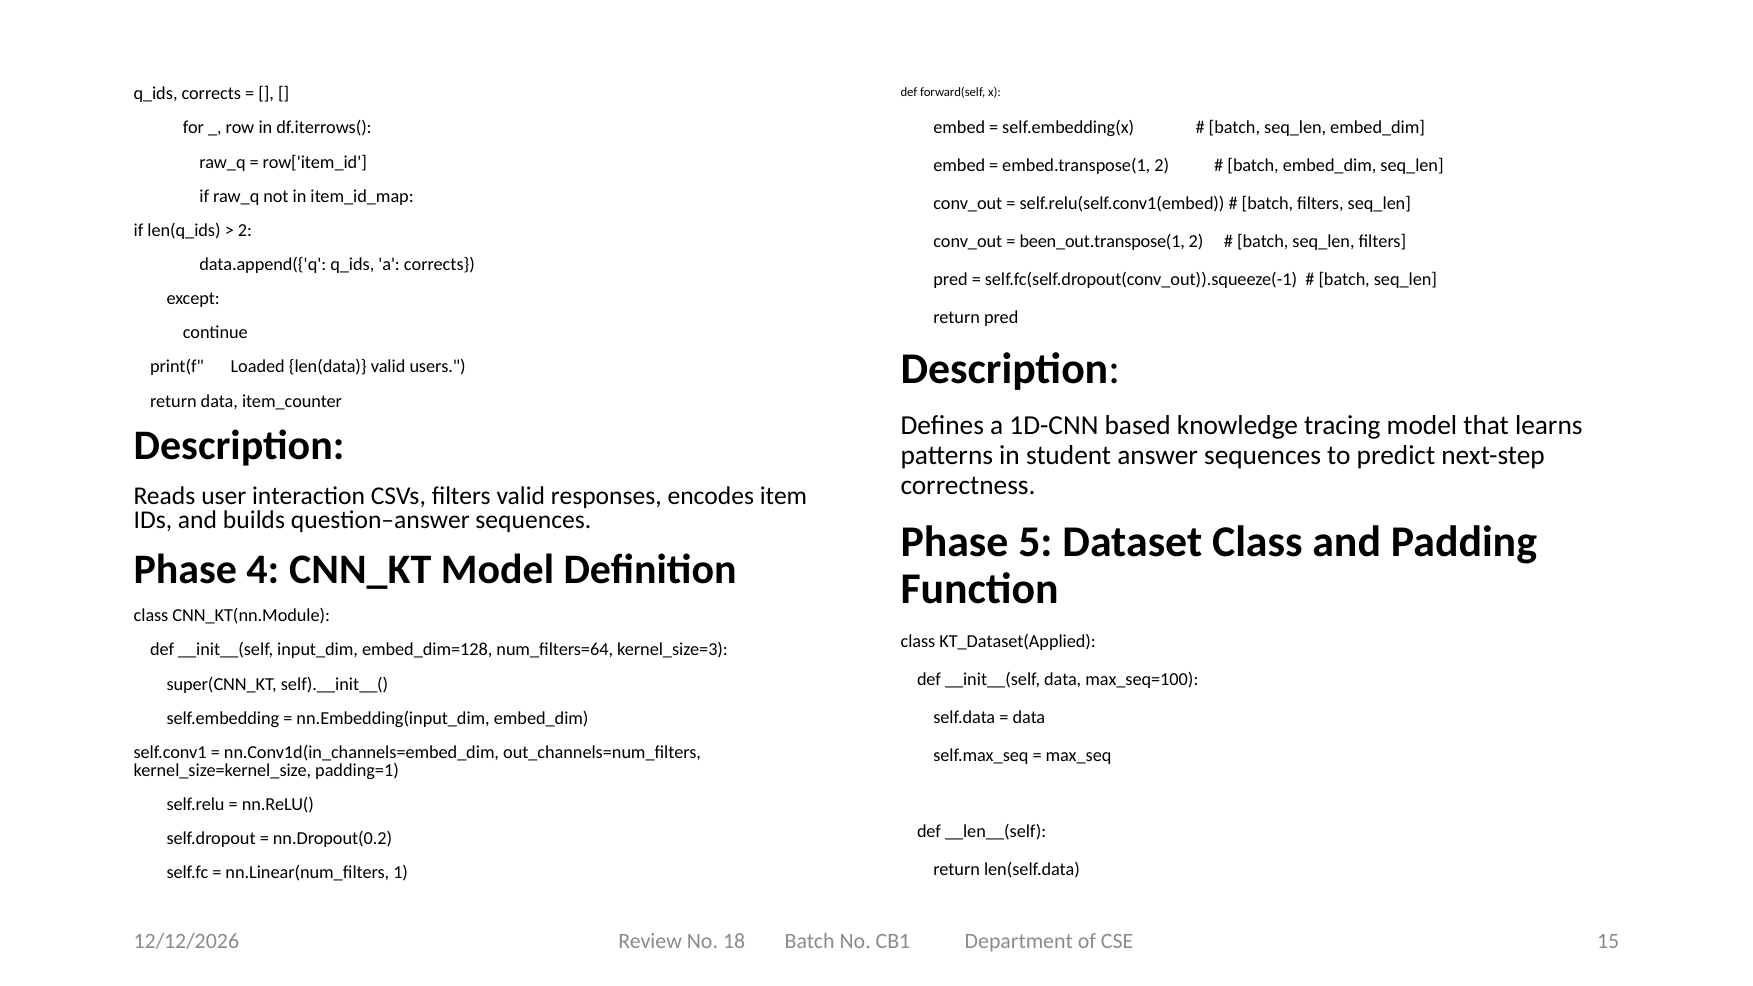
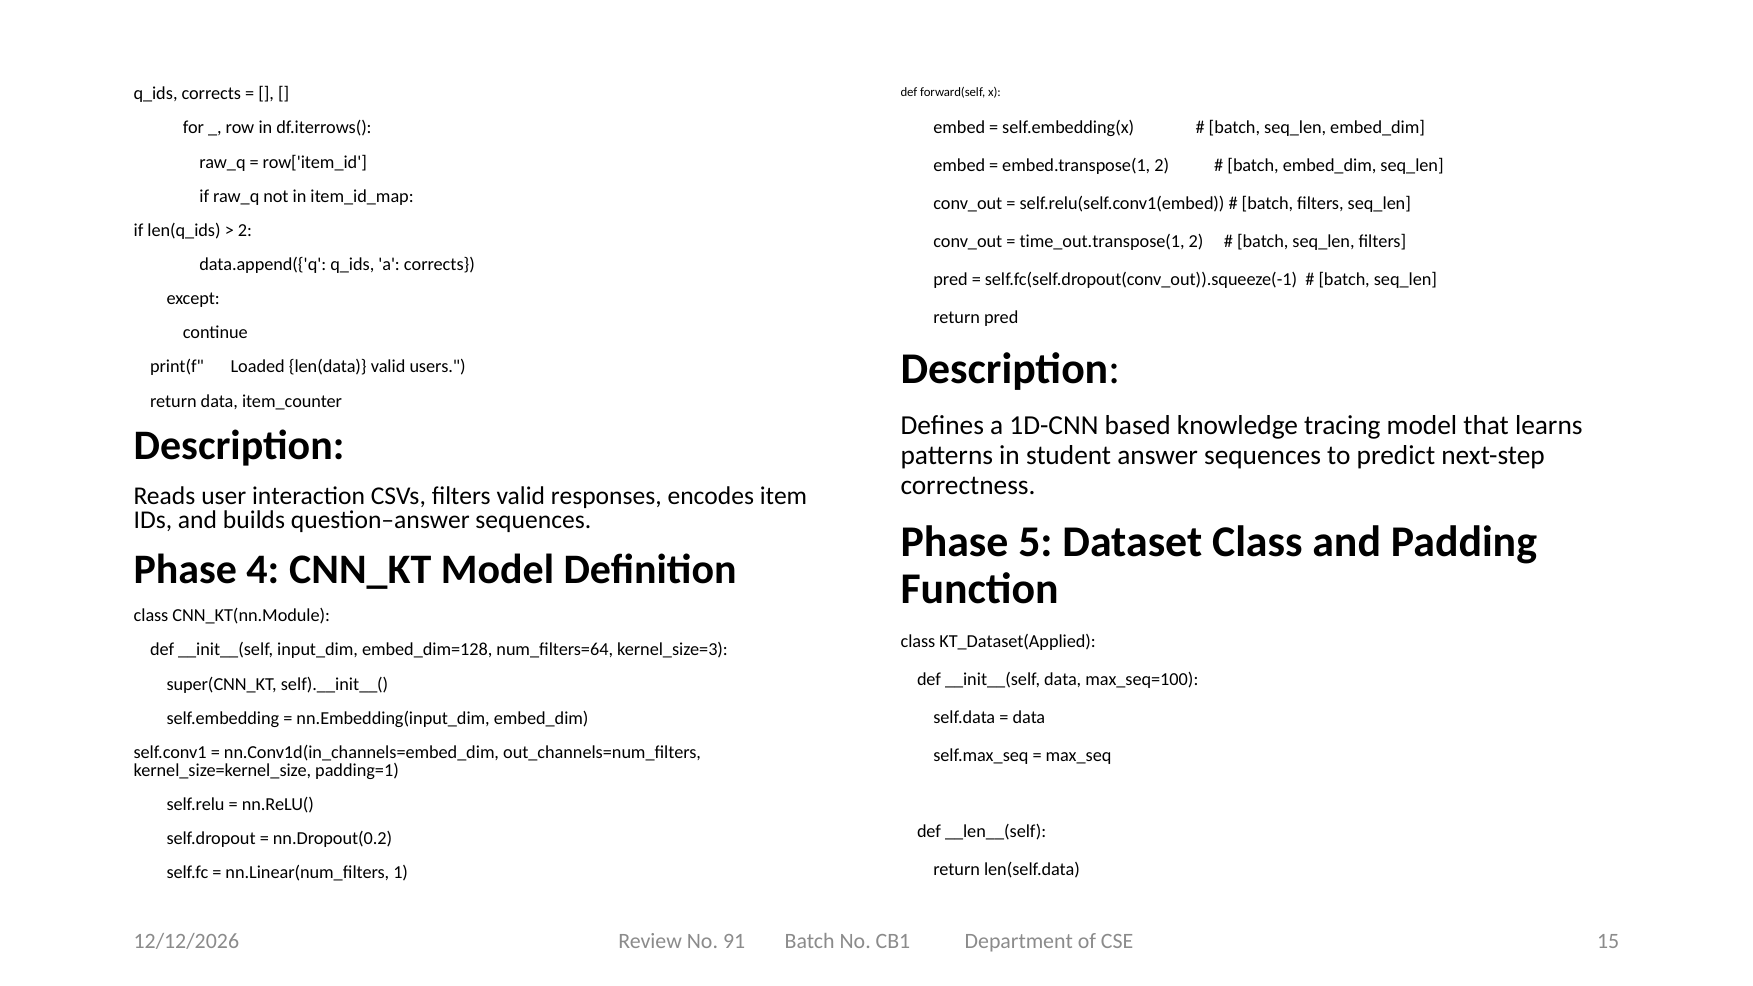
been_out.transpose(1: been_out.transpose(1 -> time_out.transpose(1 (1102, 241)
18: 18 -> 91 (734, 941)
